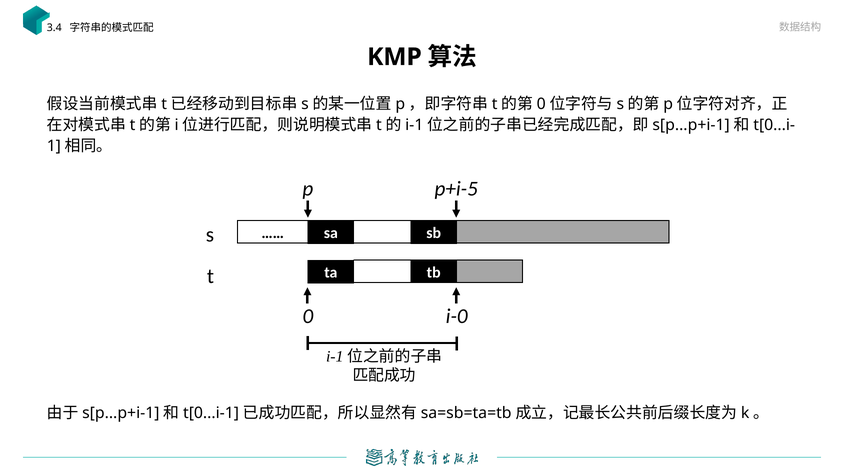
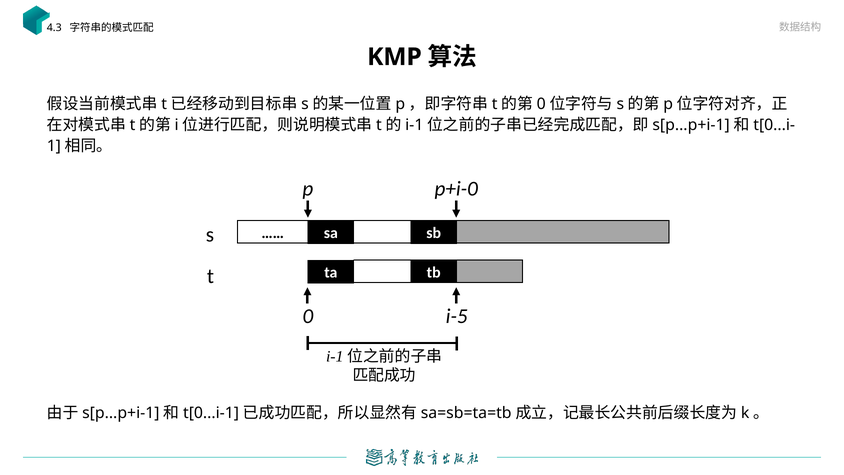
3.4: 3.4 -> 4.3 (54, 28)
p+i-5: p+i-5 -> p+i-0 (456, 189)
i-0: i-0 -> i-5 (457, 316)
